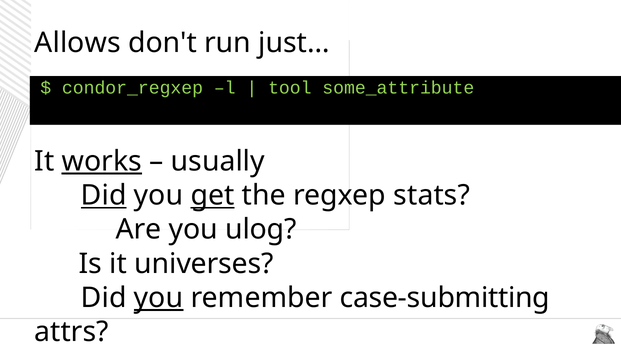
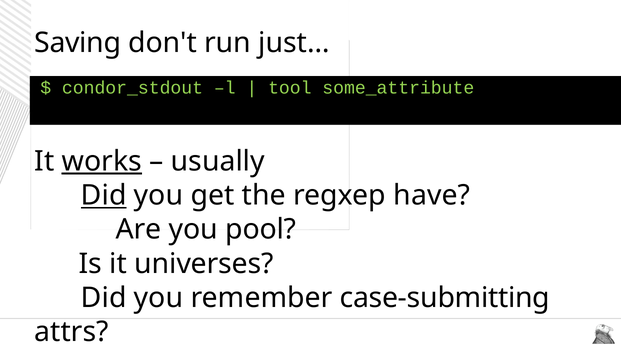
Allows: Allows -> Saving (78, 43)
condor_regxep: condor_regxep -> condor_stdout (133, 88)
get underline: present -> none (213, 196)
stats: stats -> have (432, 196)
ulog: ulog -> pool (261, 230)
you underline: present -> none (159, 298)
